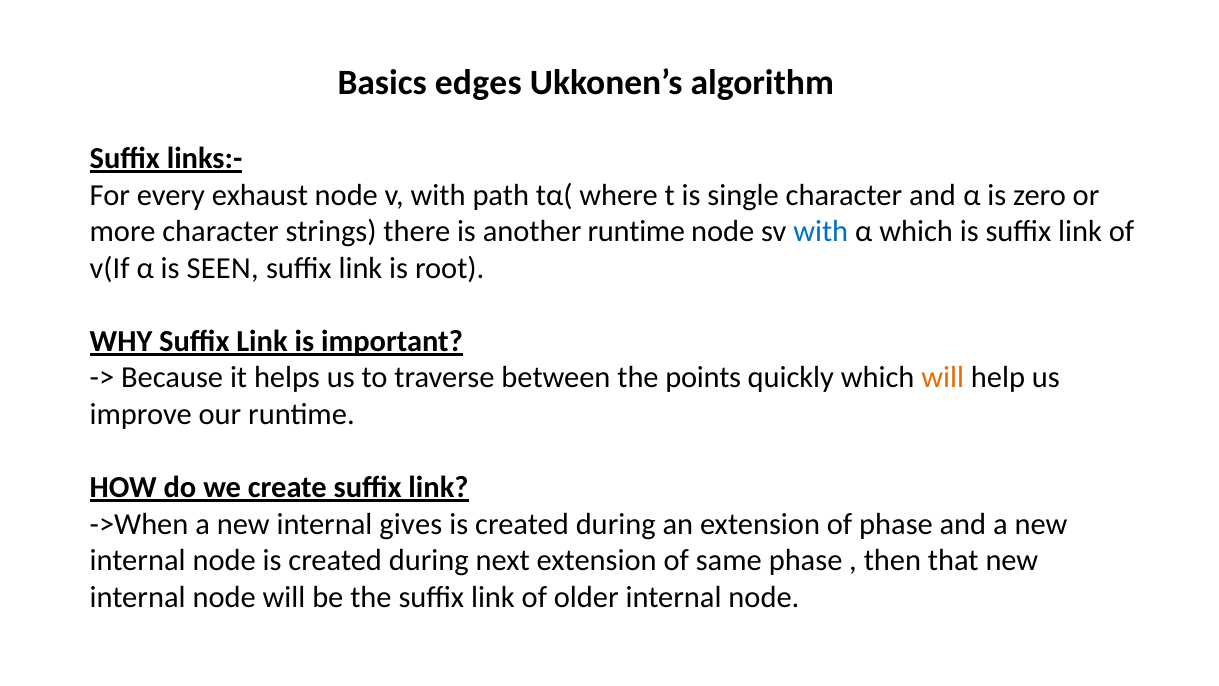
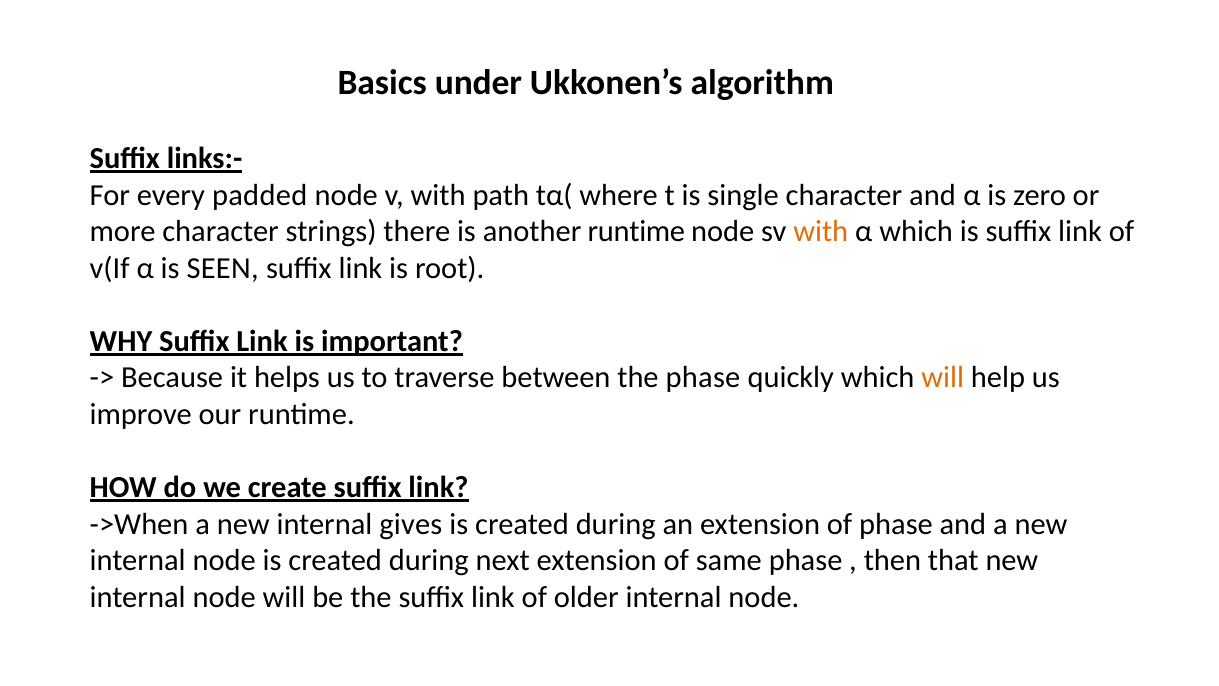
edges: edges -> under (478, 82)
exhaust: exhaust -> padded (260, 195)
with colour: blue -> orange (821, 231)
the points: points -> phase (703, 378)
